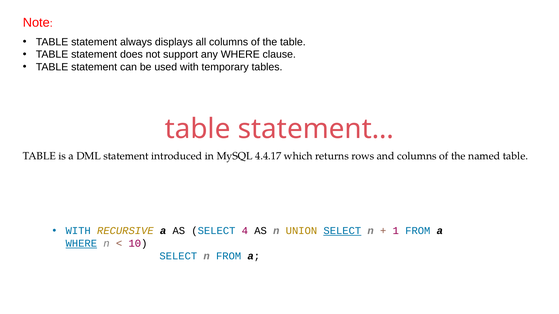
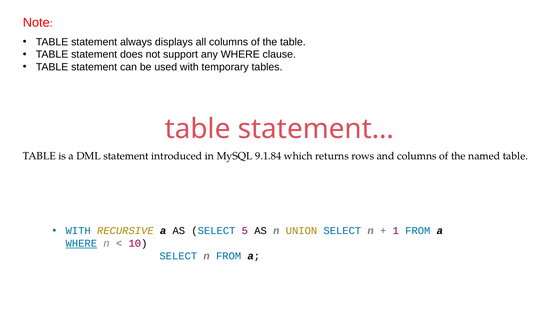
4.4.17: 4.4.17 -> 9.1.84 (268, 156)
4: 4 -> 5 (245, 231)
SELECT underline: present -> none (342, 231)
